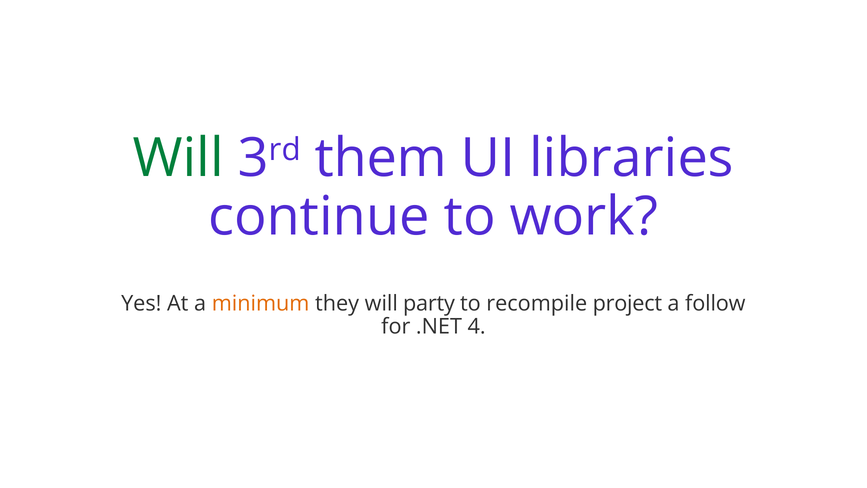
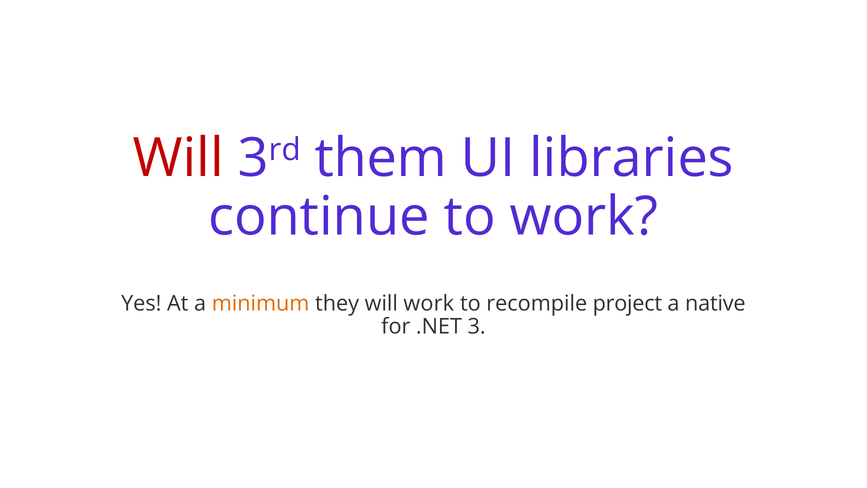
Will colour: green -> red (178, 158)
will party: party -> work (429, 303)
follow: follow -> native (715, 303)
4: 4 -> 3 (477, 327)
